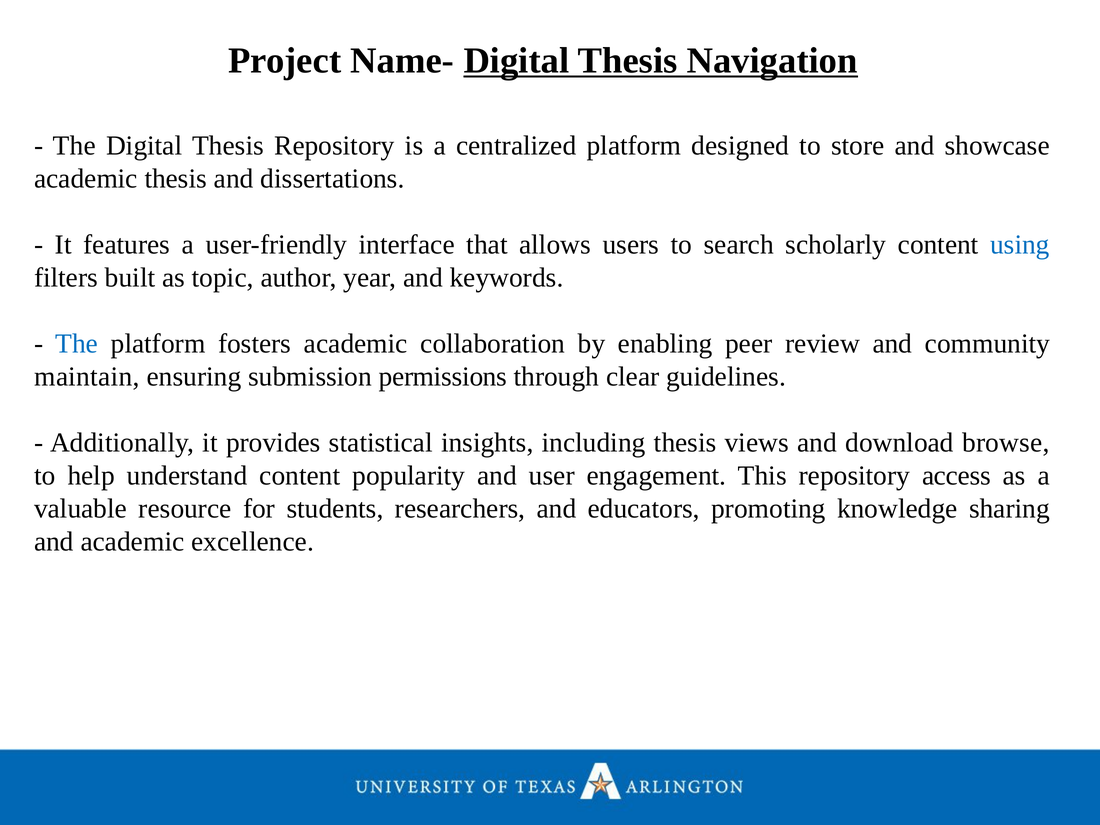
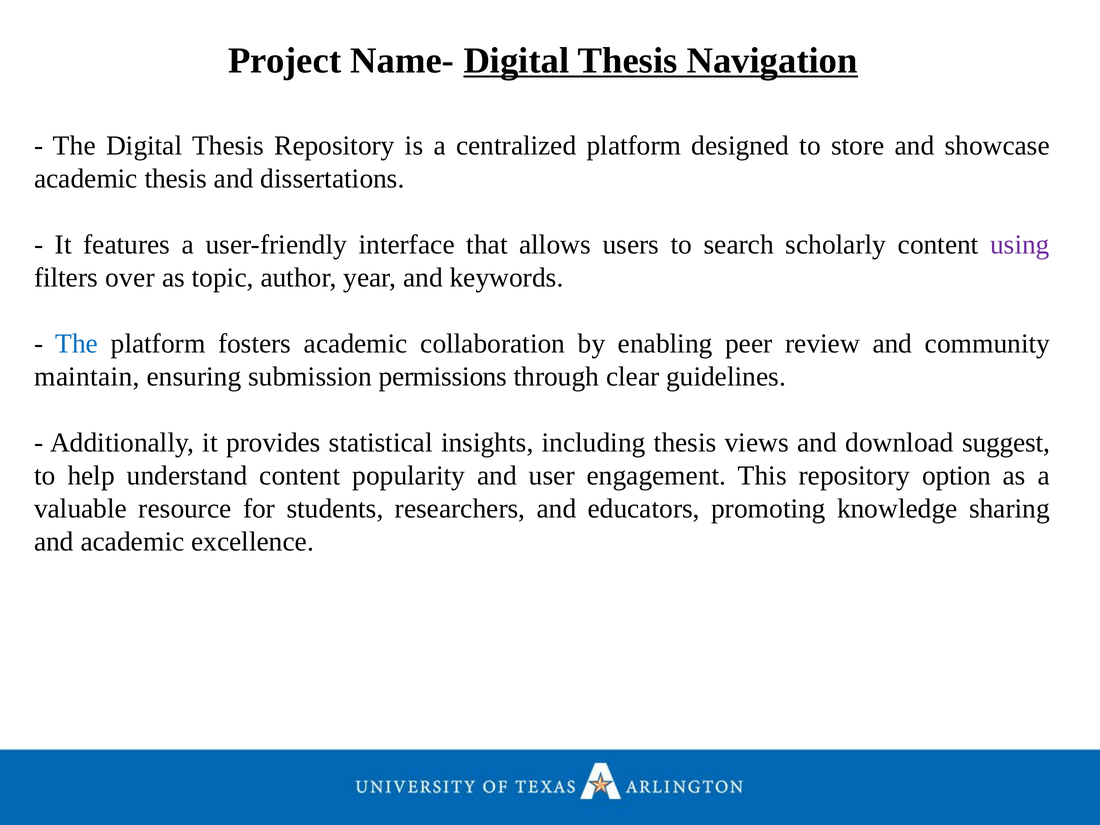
using colour: blue -> purple (1020, 244)
built: built -> over (130, 277)
browse: browse -> suggest (1006, 442)
access: access -> option (957, 475)
